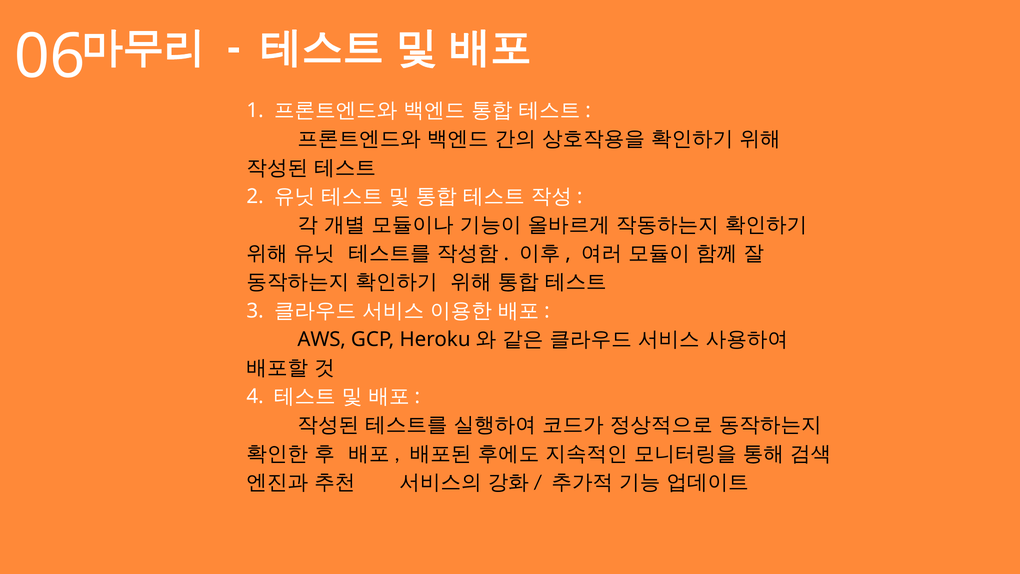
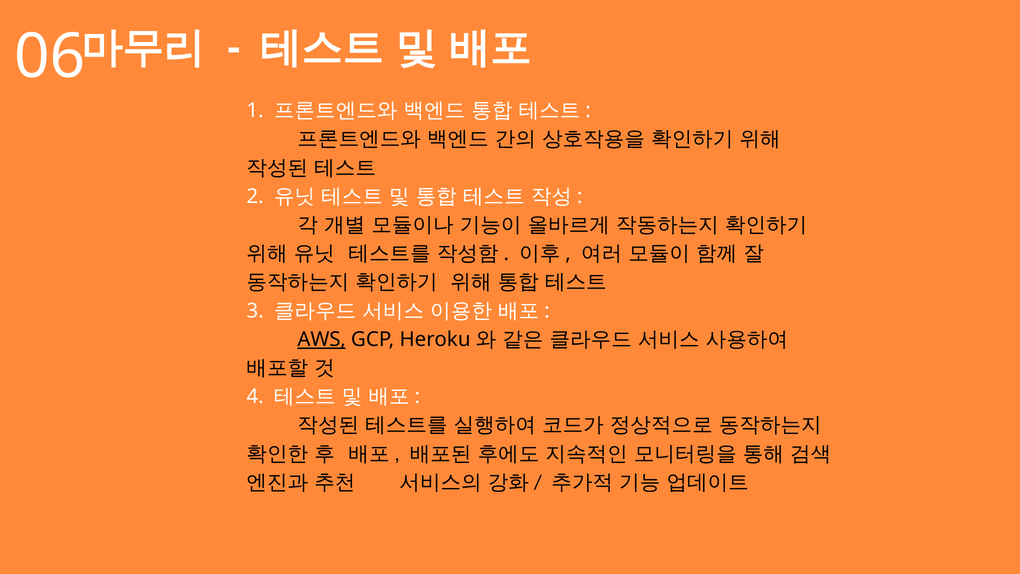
AWS underline: none -> present (322, 339)
